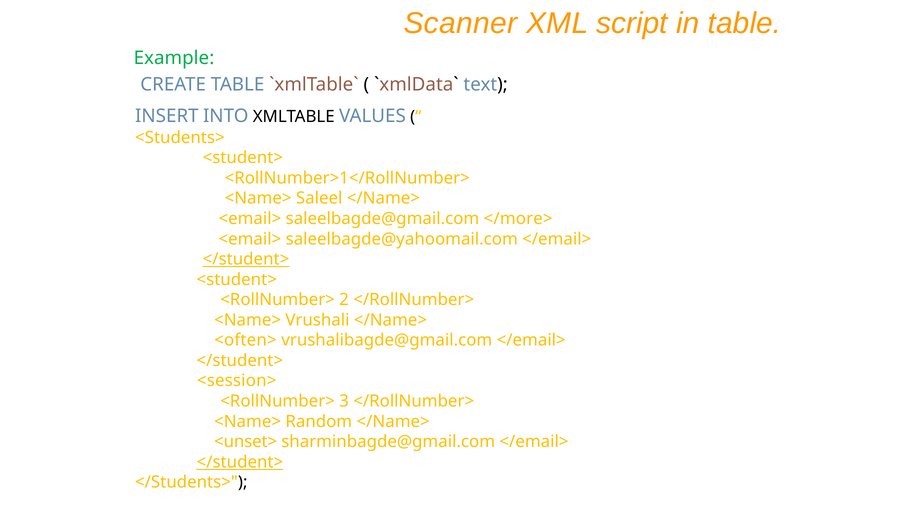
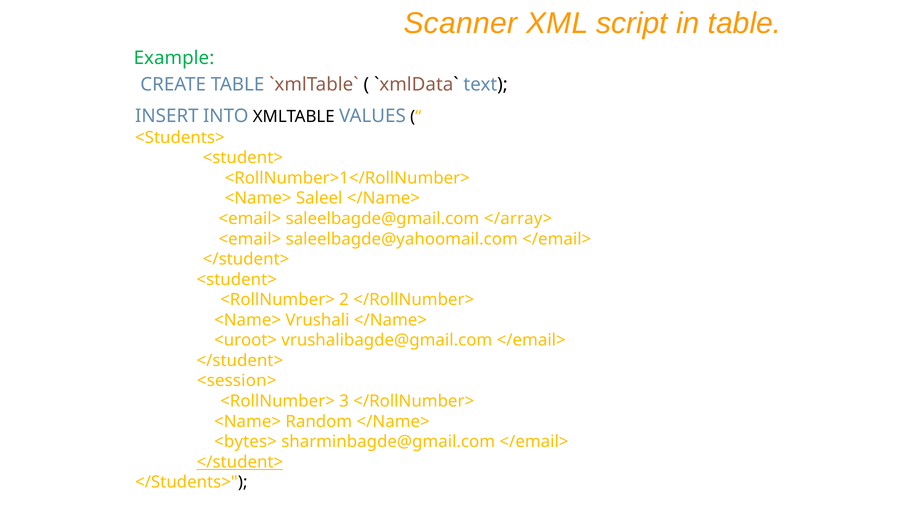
</more>: </more> -> </array> (518, 219)
</student> underline: present -> none (246, 259)
<often>: <often> -> <uroot> (246, 340)
<unset>: <unset> -> <bytes> (246, 442)
